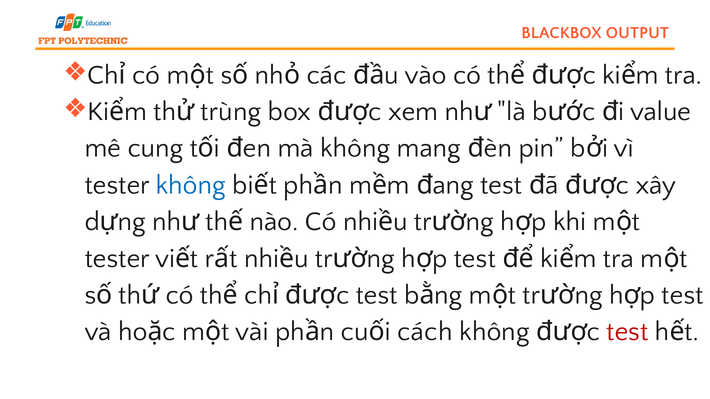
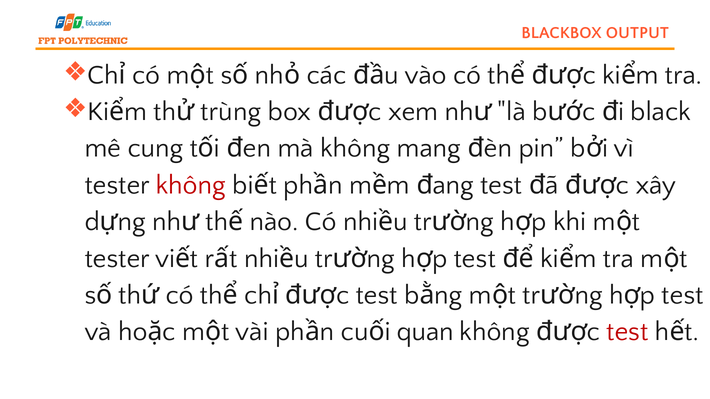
value: value -> black (661, 112)
không colour: blue -> red (191, 185)
cách: cách -> quan (425, 332)
